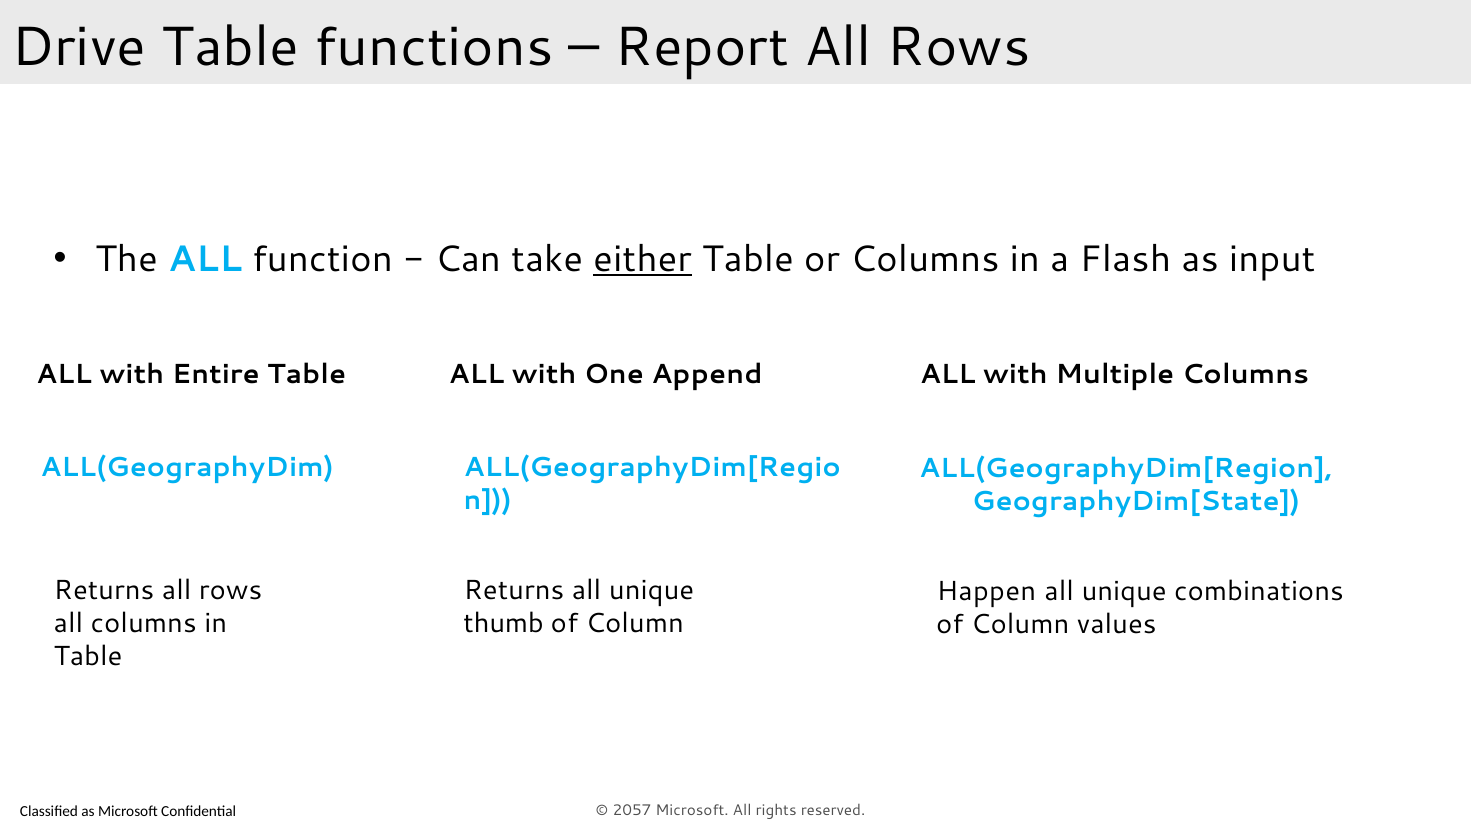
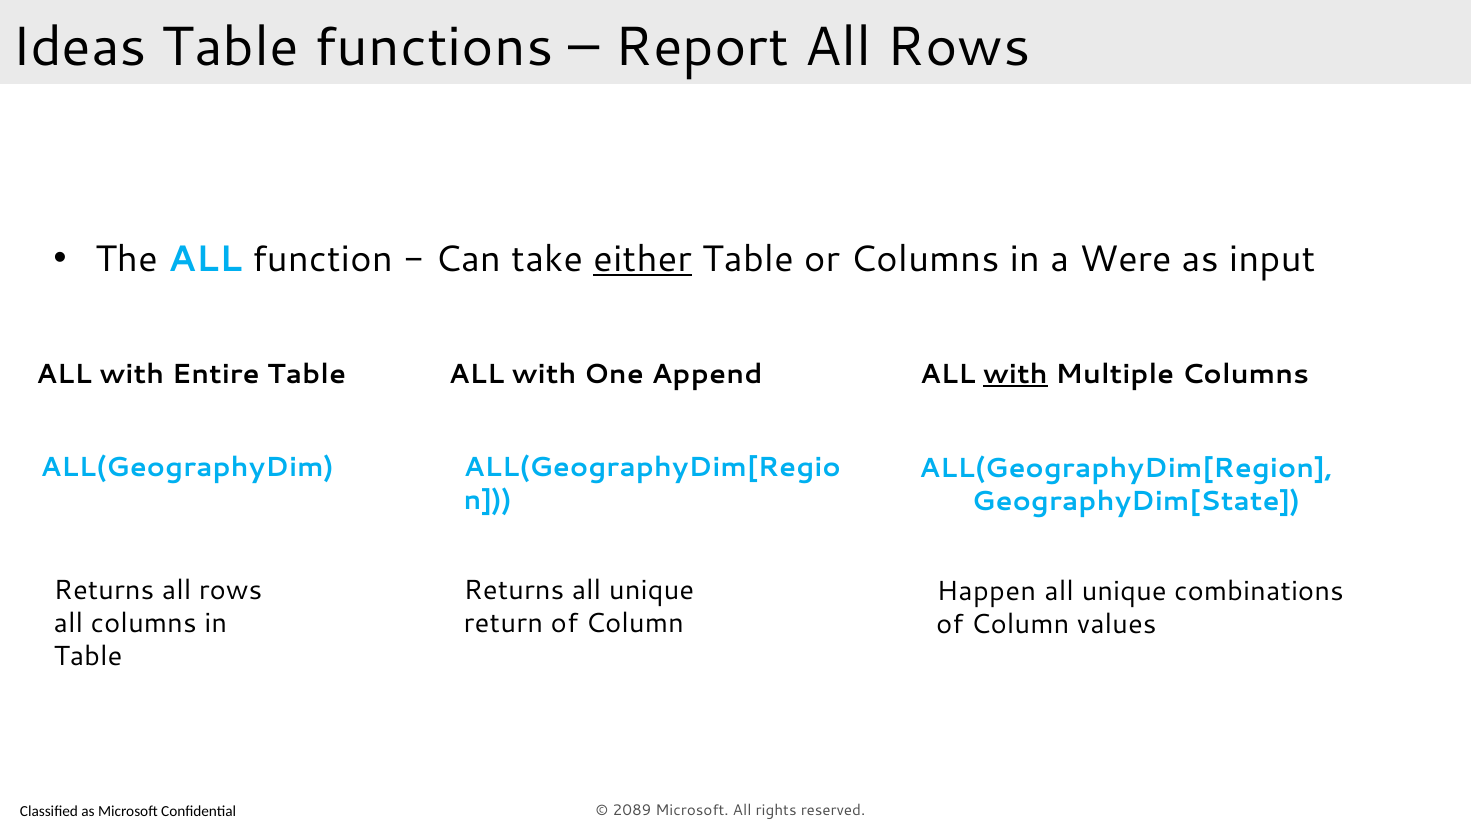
Drive: Drive -> Ideas (79, 47)
Flash: Flash -> Were (1125, 259)
with underline: none -> present (1015, 375)
thumb: thumb -> return (503, 624)
2057: 2057 -> 2089 (632, 811)
